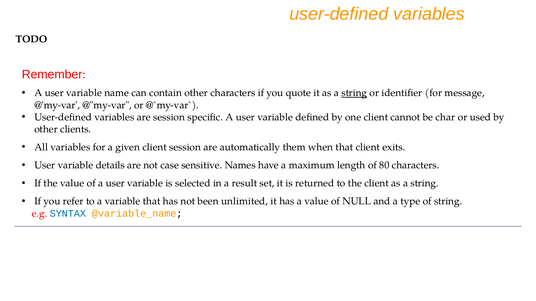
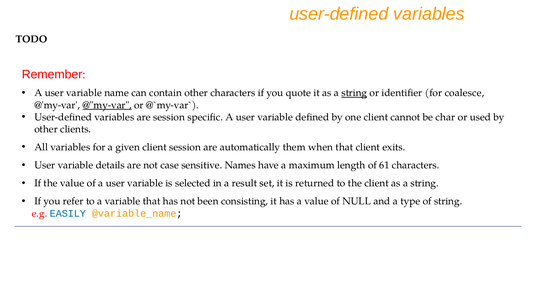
message: message -> coalesce (464, 93)
@"my-var underline: none -> present (107, 105)
80: 80 -> 61 (384, 166)
unlimited: unlimited -> consisting (245, 202)
SYNTAX: SYNTAX -> EASILY (68, 214)
